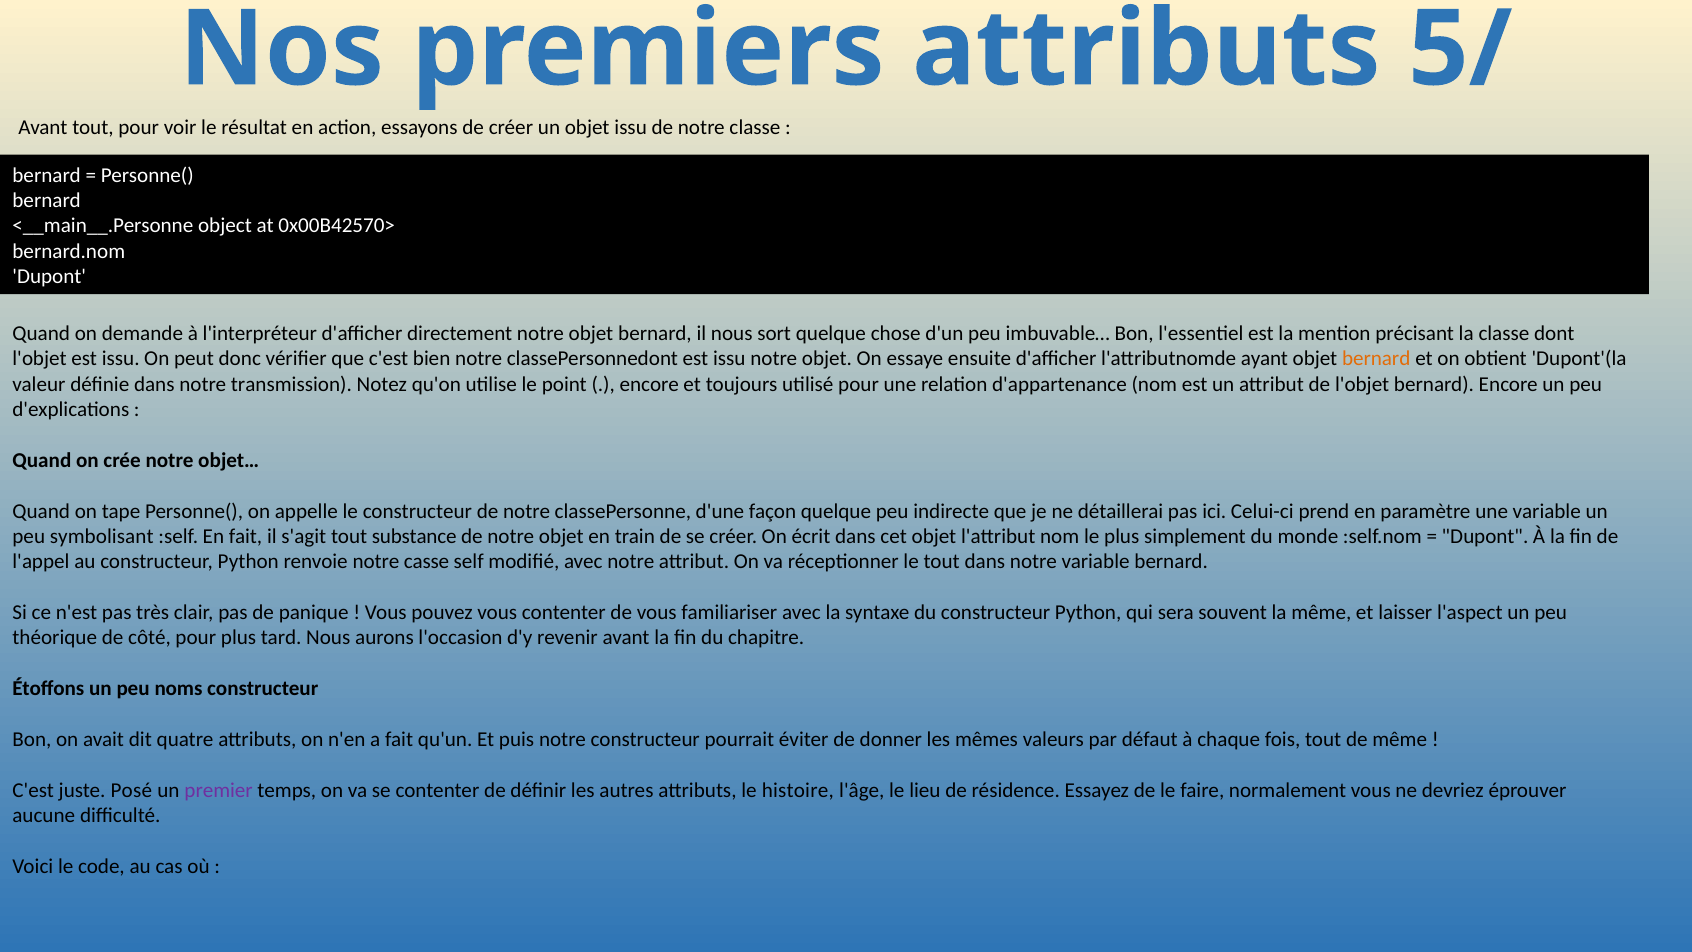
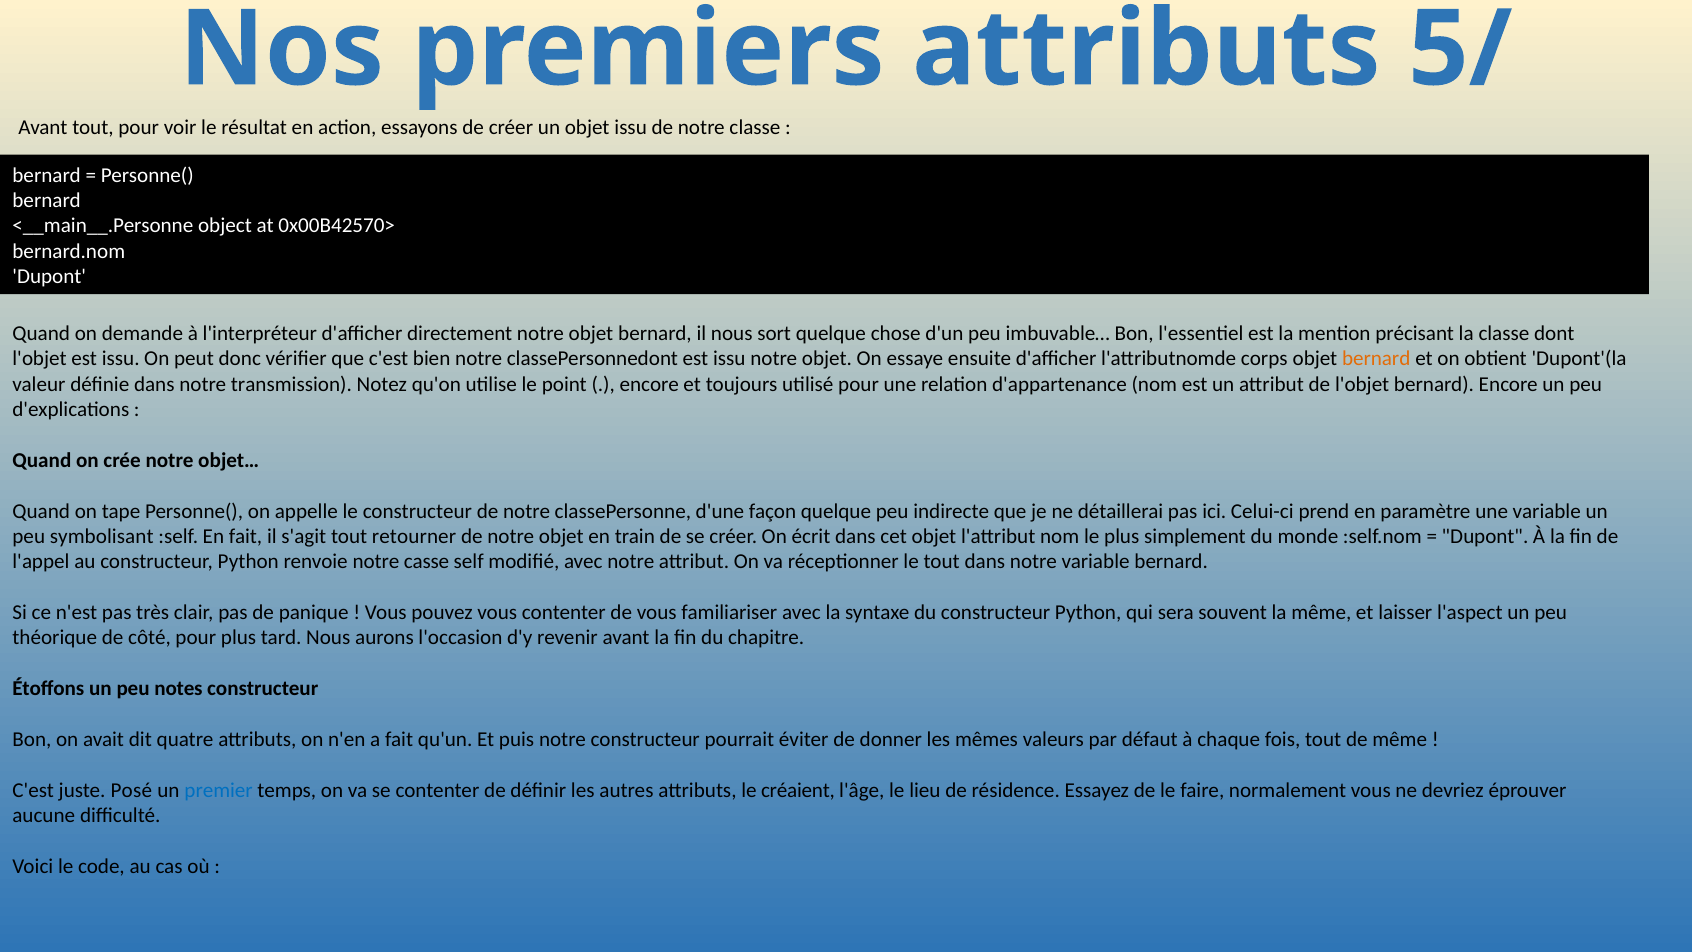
ayant: ayant -> corps (1264, 359)
substance: substance -> retourner (414, 536)
noms: noms -> notes (179, 689)
premier colour: purple -> blue (219, 790)
histoire: histoire -> créaient (798, 790)
